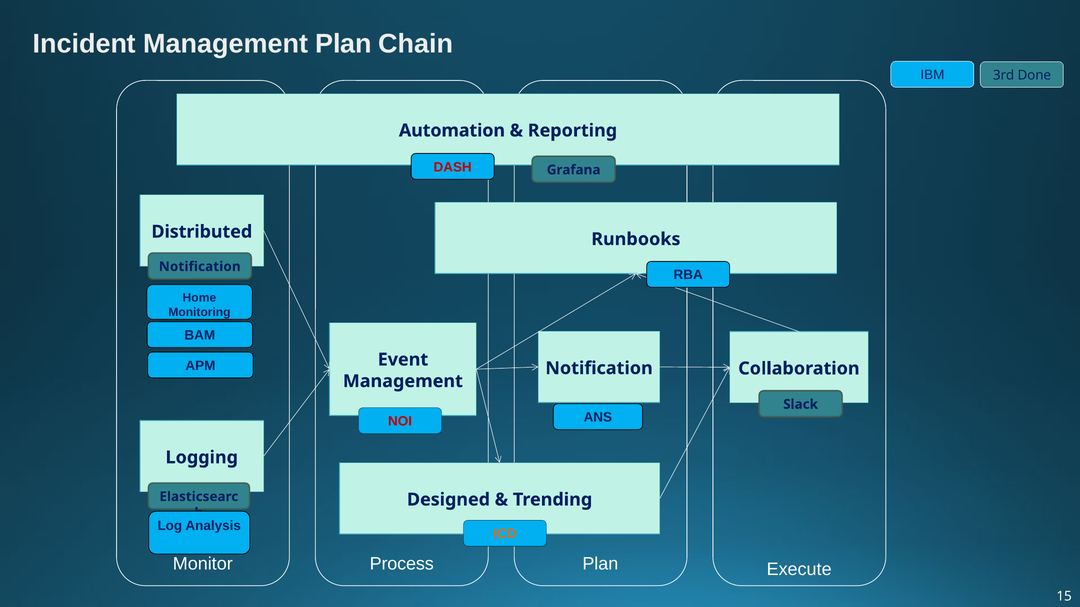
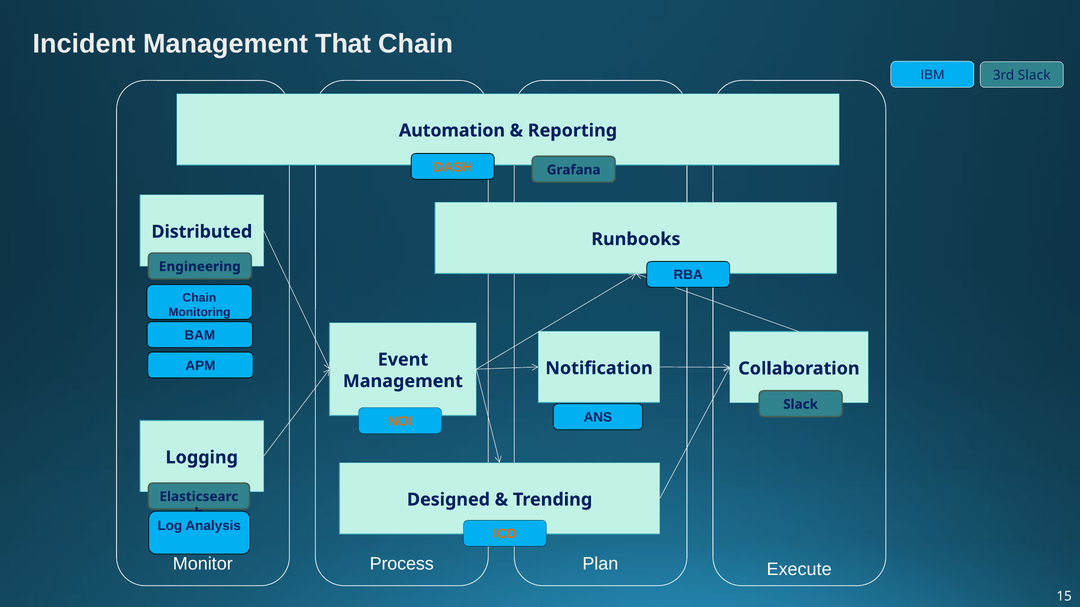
Management Plan: Plan -> That (343, 44)
3rd Done: Done -> Slack (1034, 75)
DASH colour: red -> orange (453, 167)
Notification: Notification -> Engineering (200, 267)
Home: Home -> Chain (199, 298)
NOI colour: red -> orange (400, 422)
